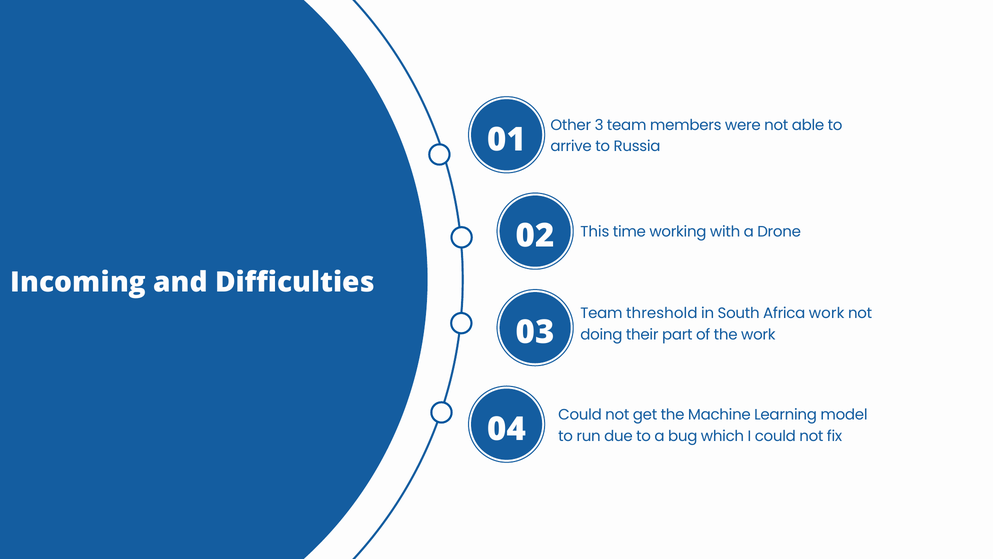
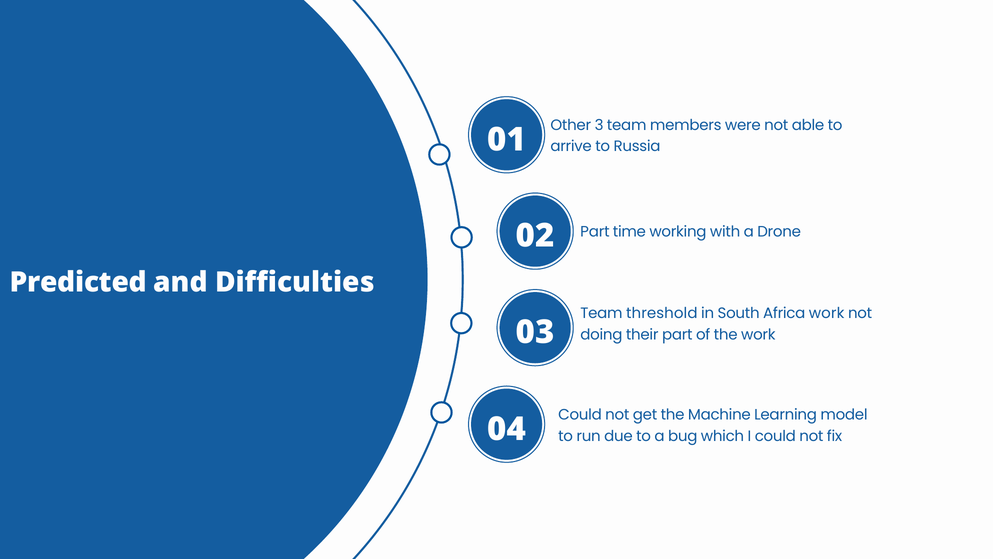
This: This -> Part (595, 232)
Incoming: Incoming -> Predicted (78, 282)
